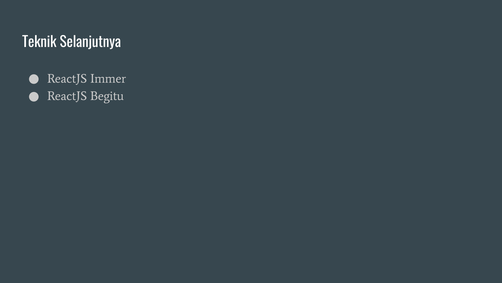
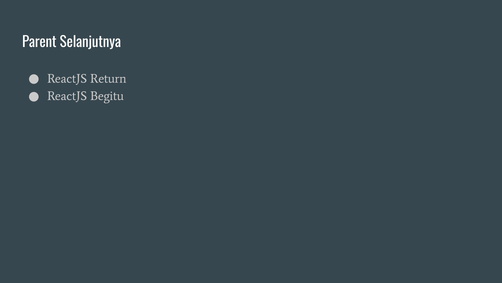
Teknik: Teknik -> Parent (39, 42)
Immer: Immer -> Return (108, 78)
